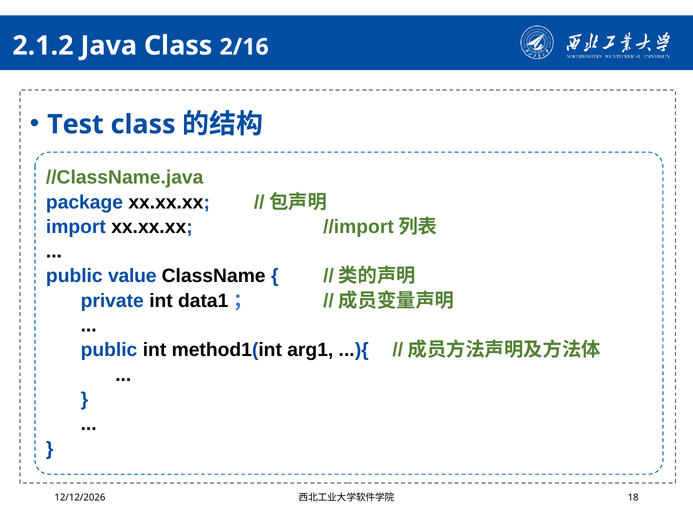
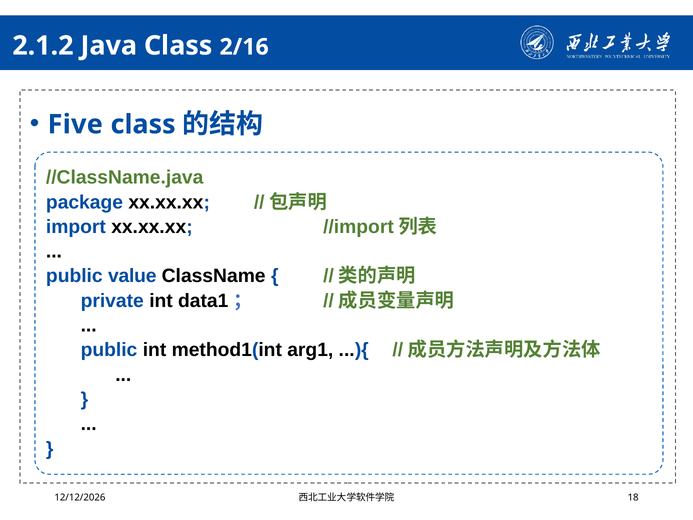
Test: Test -> Five (75, 124)
